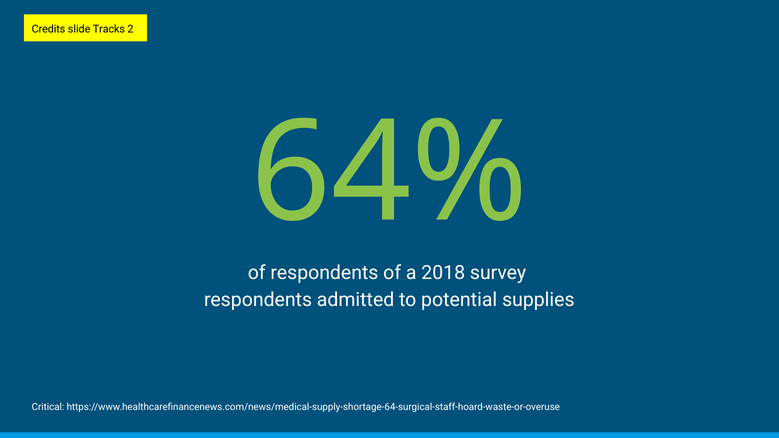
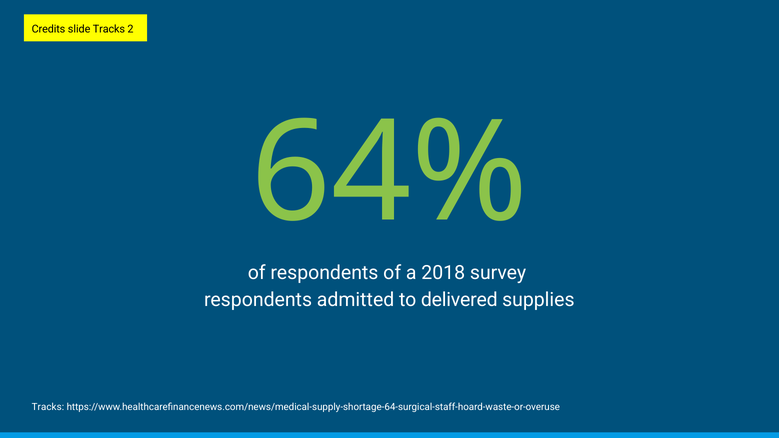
potential: potential -> delivered (459, 300)
Critical: Critical -> Tracks (48, 407)
